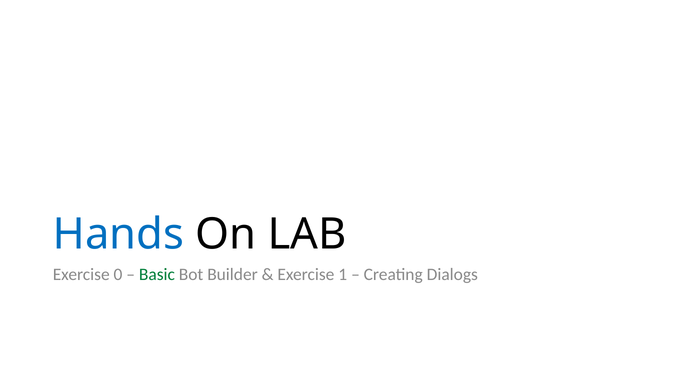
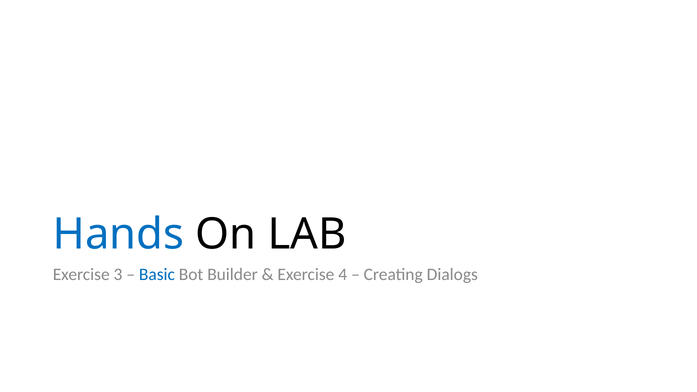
0: 0 -> 3 (118, 274)
Basic colour: green -> blue (157, 274)
1: 1 -> 4 (343, 274)
